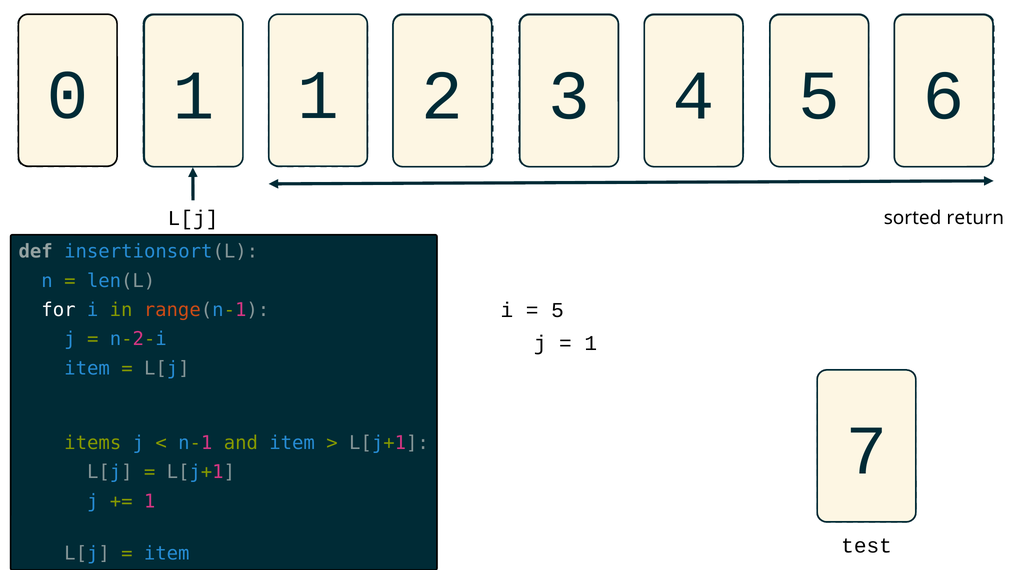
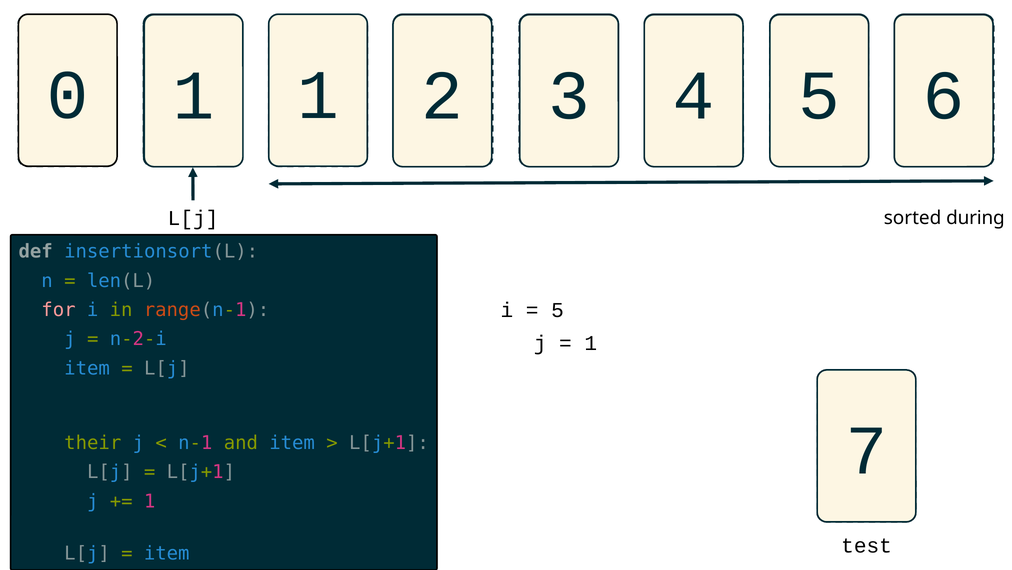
return: return -> during (975, 218)
for colour: white -> pink (58, 310)
items: items -> their (93, 442)
